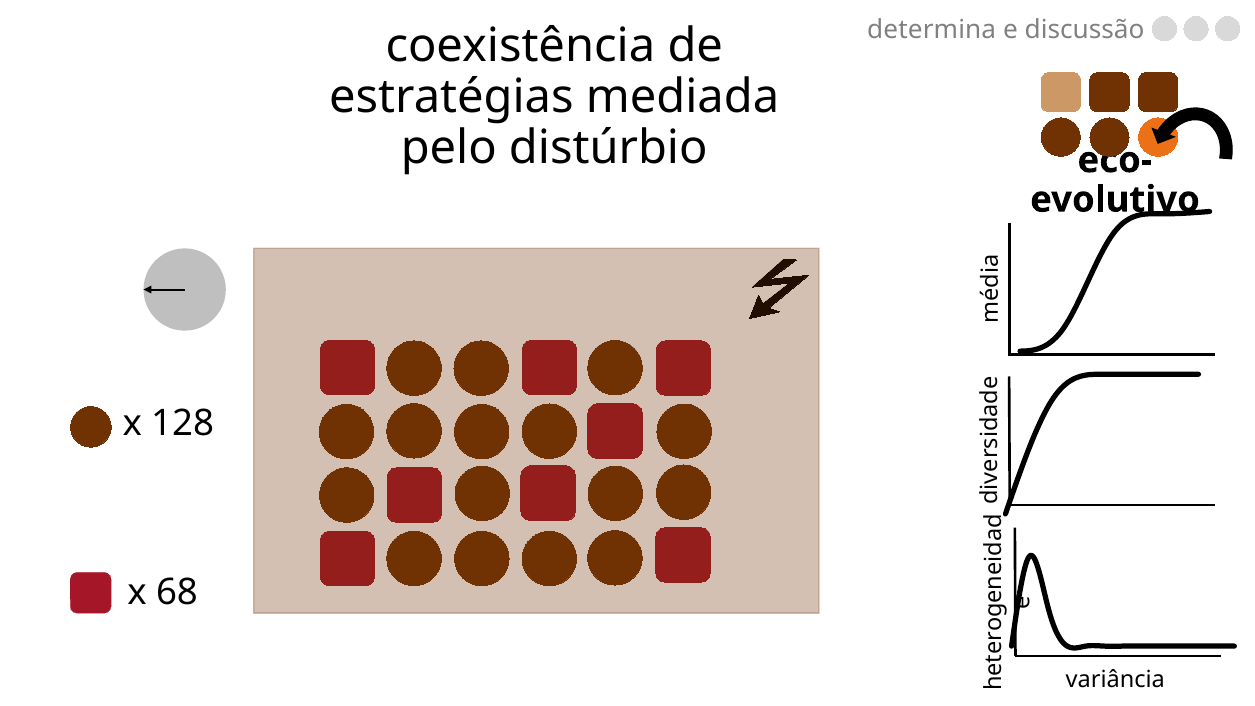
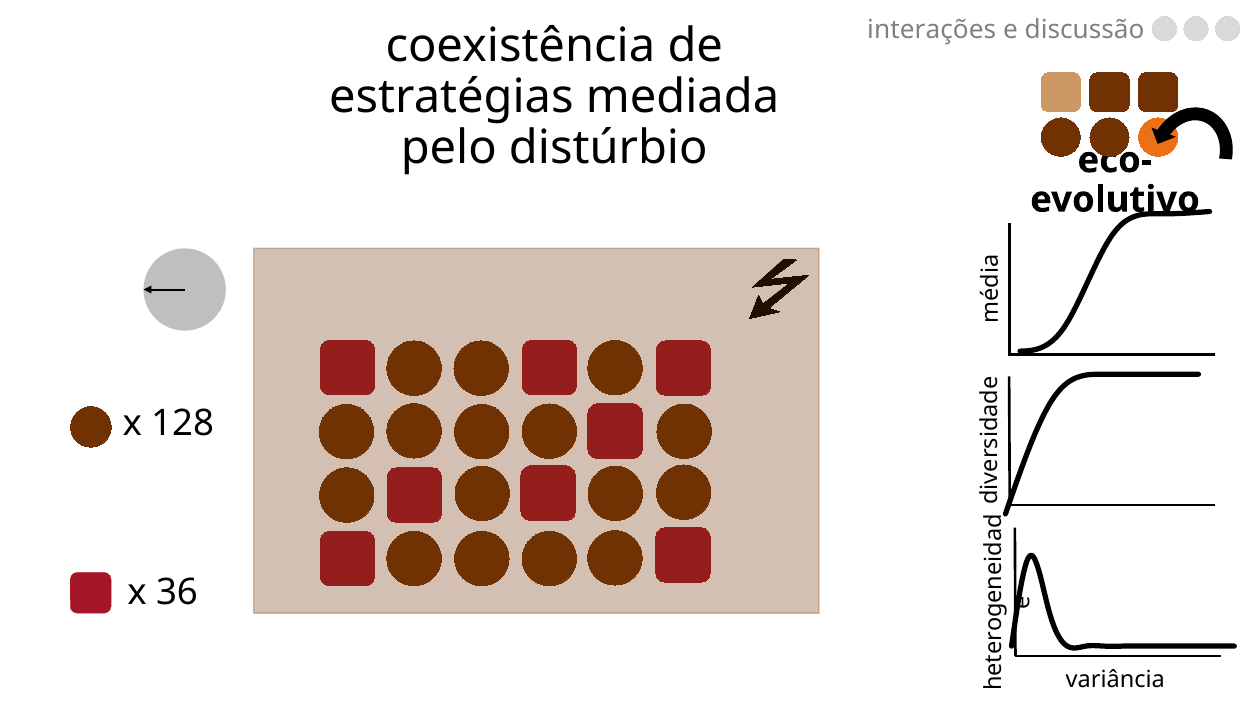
determina: determina -> interações (932, 29)
68: 68 -> 36 (177, 593)
